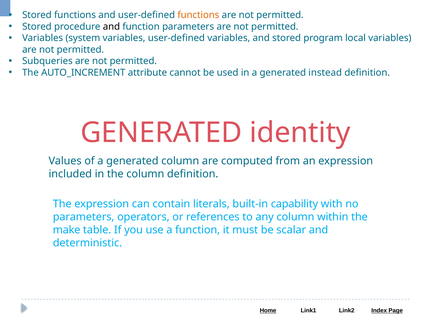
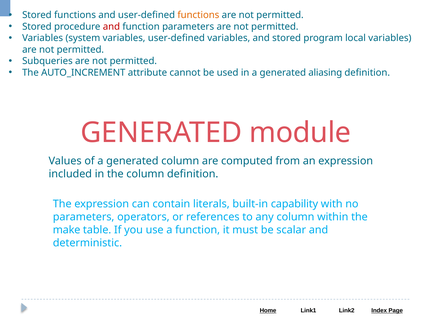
and colour: black -> red (111, 27)
instead: instead -> aliasing (325, 73)
identity: identity -> module (300, 133)
